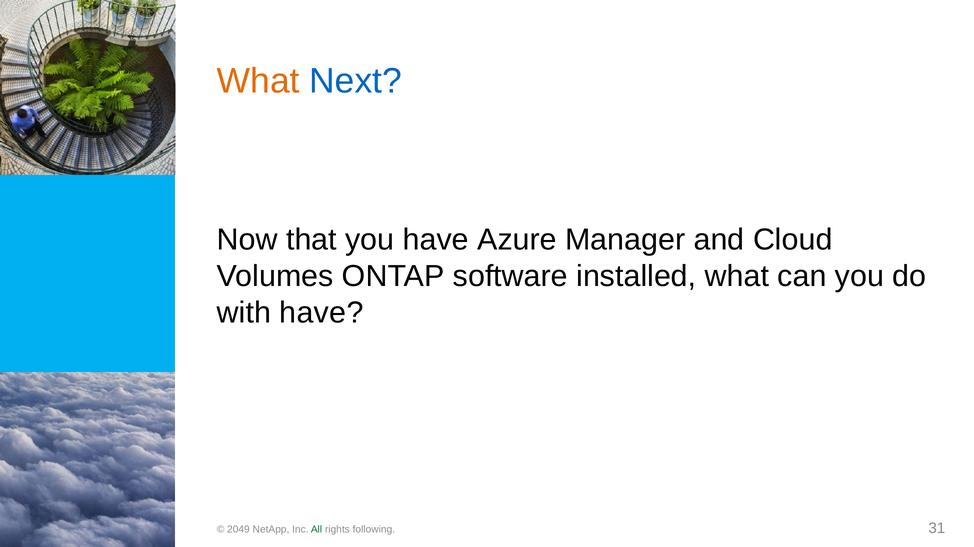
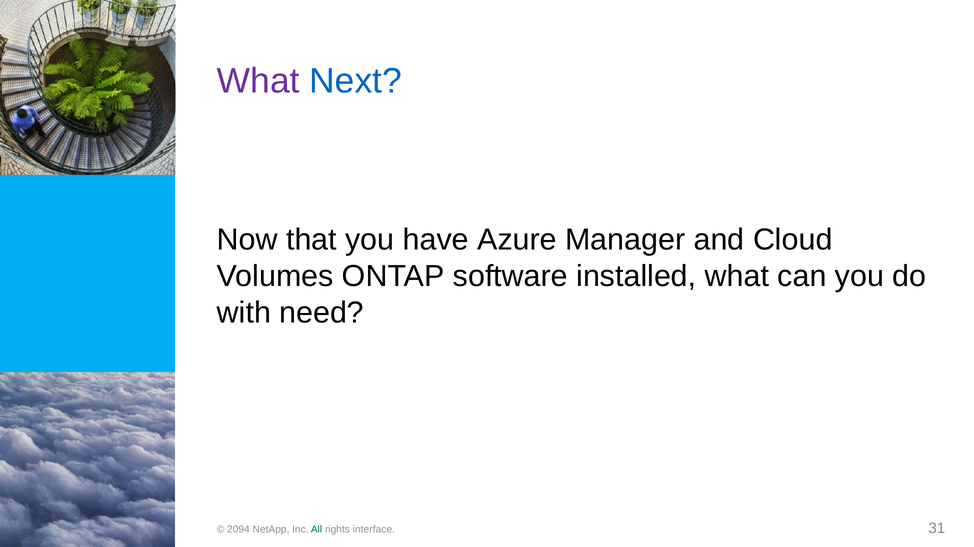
What colour: orange -> purple (258, 81)
with have: have -> need (322, 313)
2049: 2049 -> 2094 (238, 530)
following: following -> interface (374, 530)
